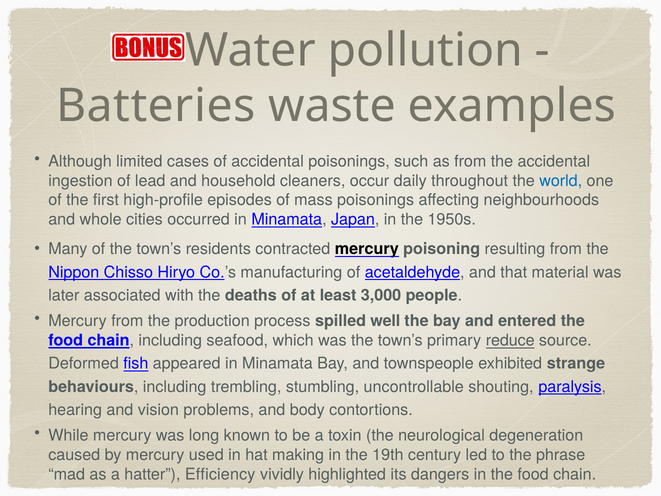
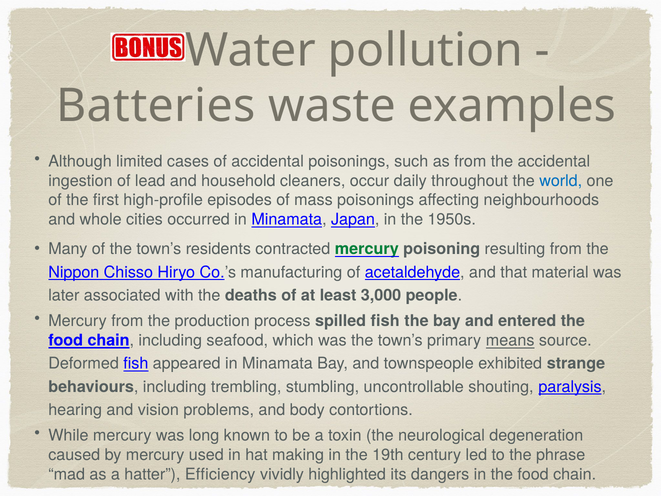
mercury colour: black -> green (367, 249)
spilled well: well -> fish (385, 321)
reduce: reduce -> means (510, 340)
